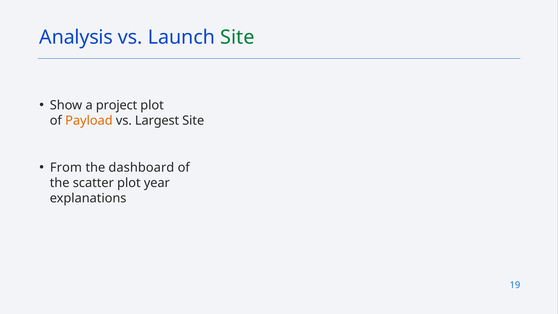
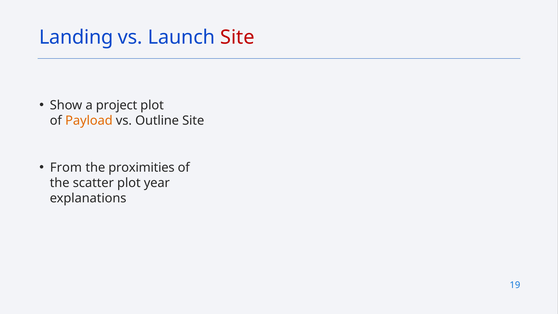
Analysis: Analysis -> Landing (76, 37)
Site colour: green -> red (237, 37)
Largest: Largest -> Outline (157, 121)
dashboard: dashboard -> proximities (141, 168)
